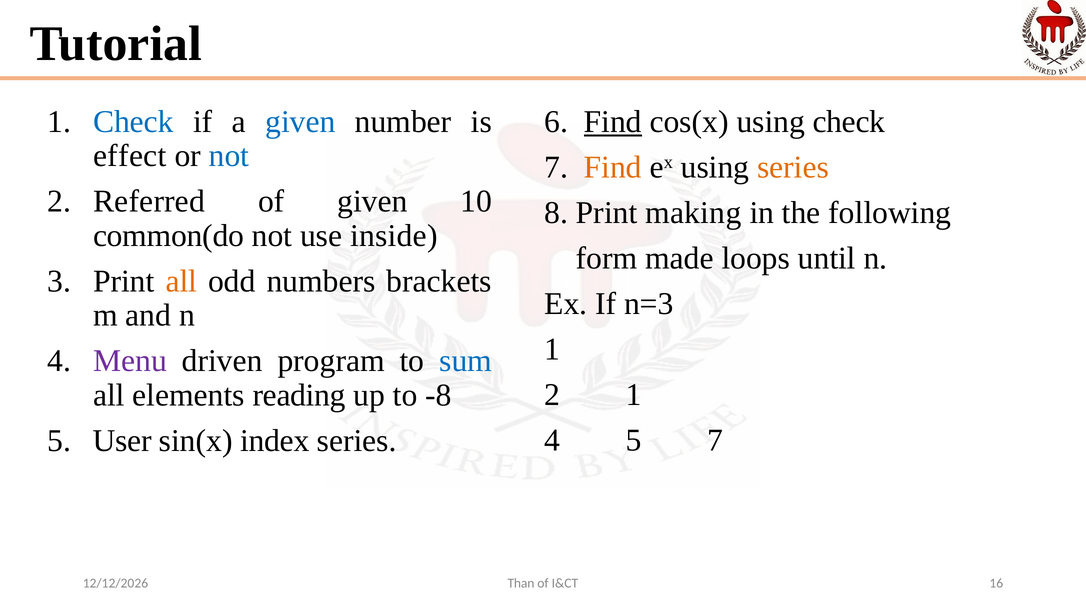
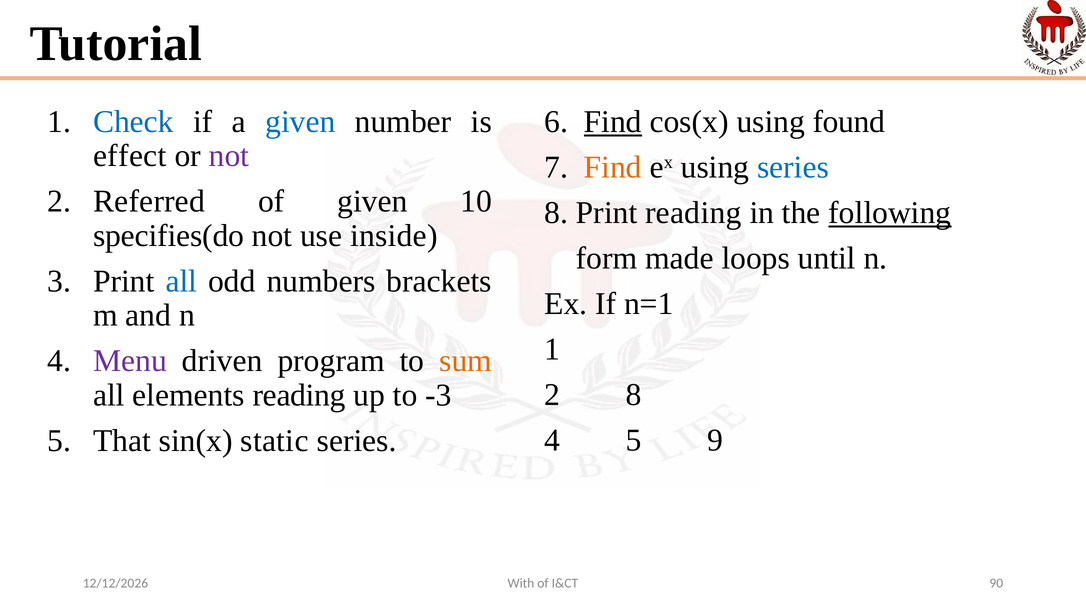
using check: check -> found (849, 122)
not colour: blue -> purple (229, 156)
series colour: orange -> blue (793, 167)
Print making: making -> reading (693, 213)
following underline: none -> present (890, 213)
common(do: common(do -> specifies(do (169, 236)
all colour: orange -> blue (181, 281)
n=3: n=3 -> n=1 (649, 304)
sum colour: blue -> orange (466, 361)
2 1: 1 -> 8 (634, 395)
-8: -8 -> -3 (439, 395)
5 7: 7 -> 9 (715, 440)
User: User -> That (122, 441)
index: index -> static (275, 441)
Than: Than -> With (521, 583)
16: 16 -> 90 (996, 583)
